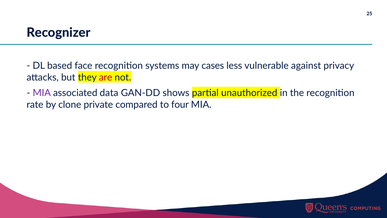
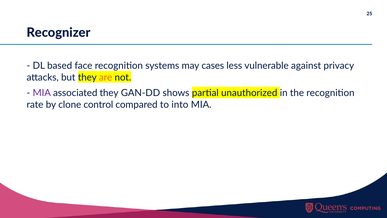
are colour: red -> orange (106, 77)
associated data: data -> they (109, 93)
private: private -> control (98, 104)
four: four -> into (180, 104)
